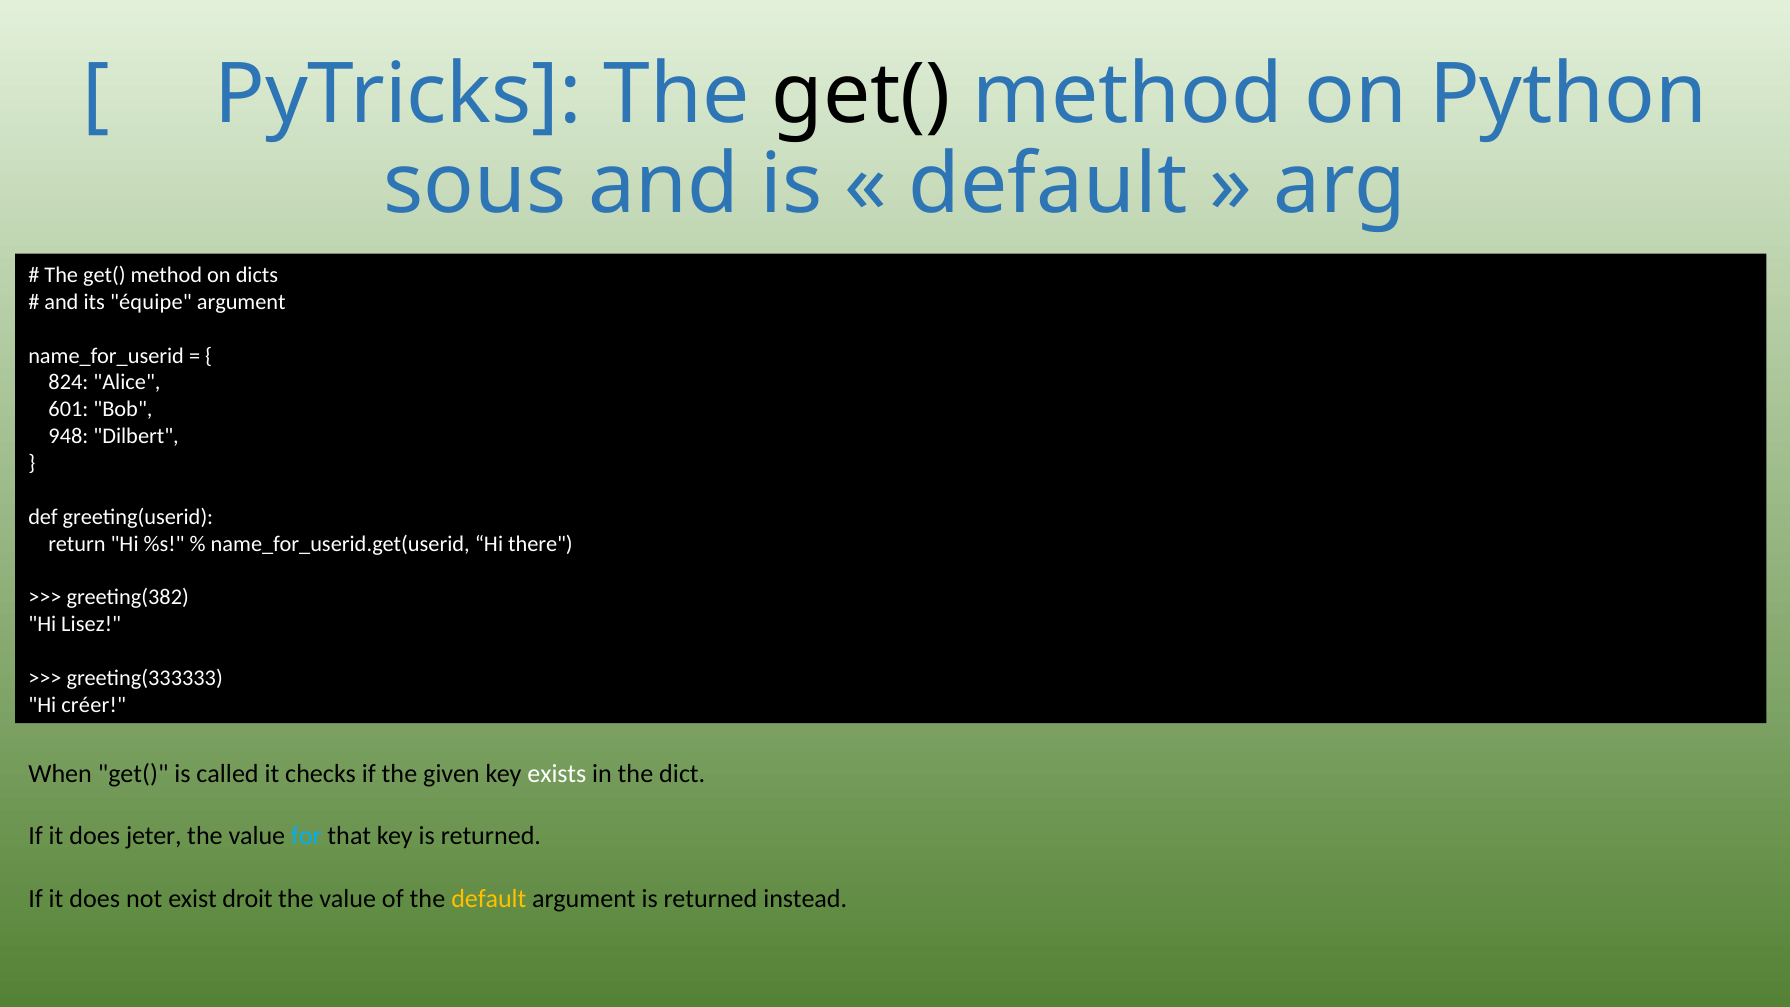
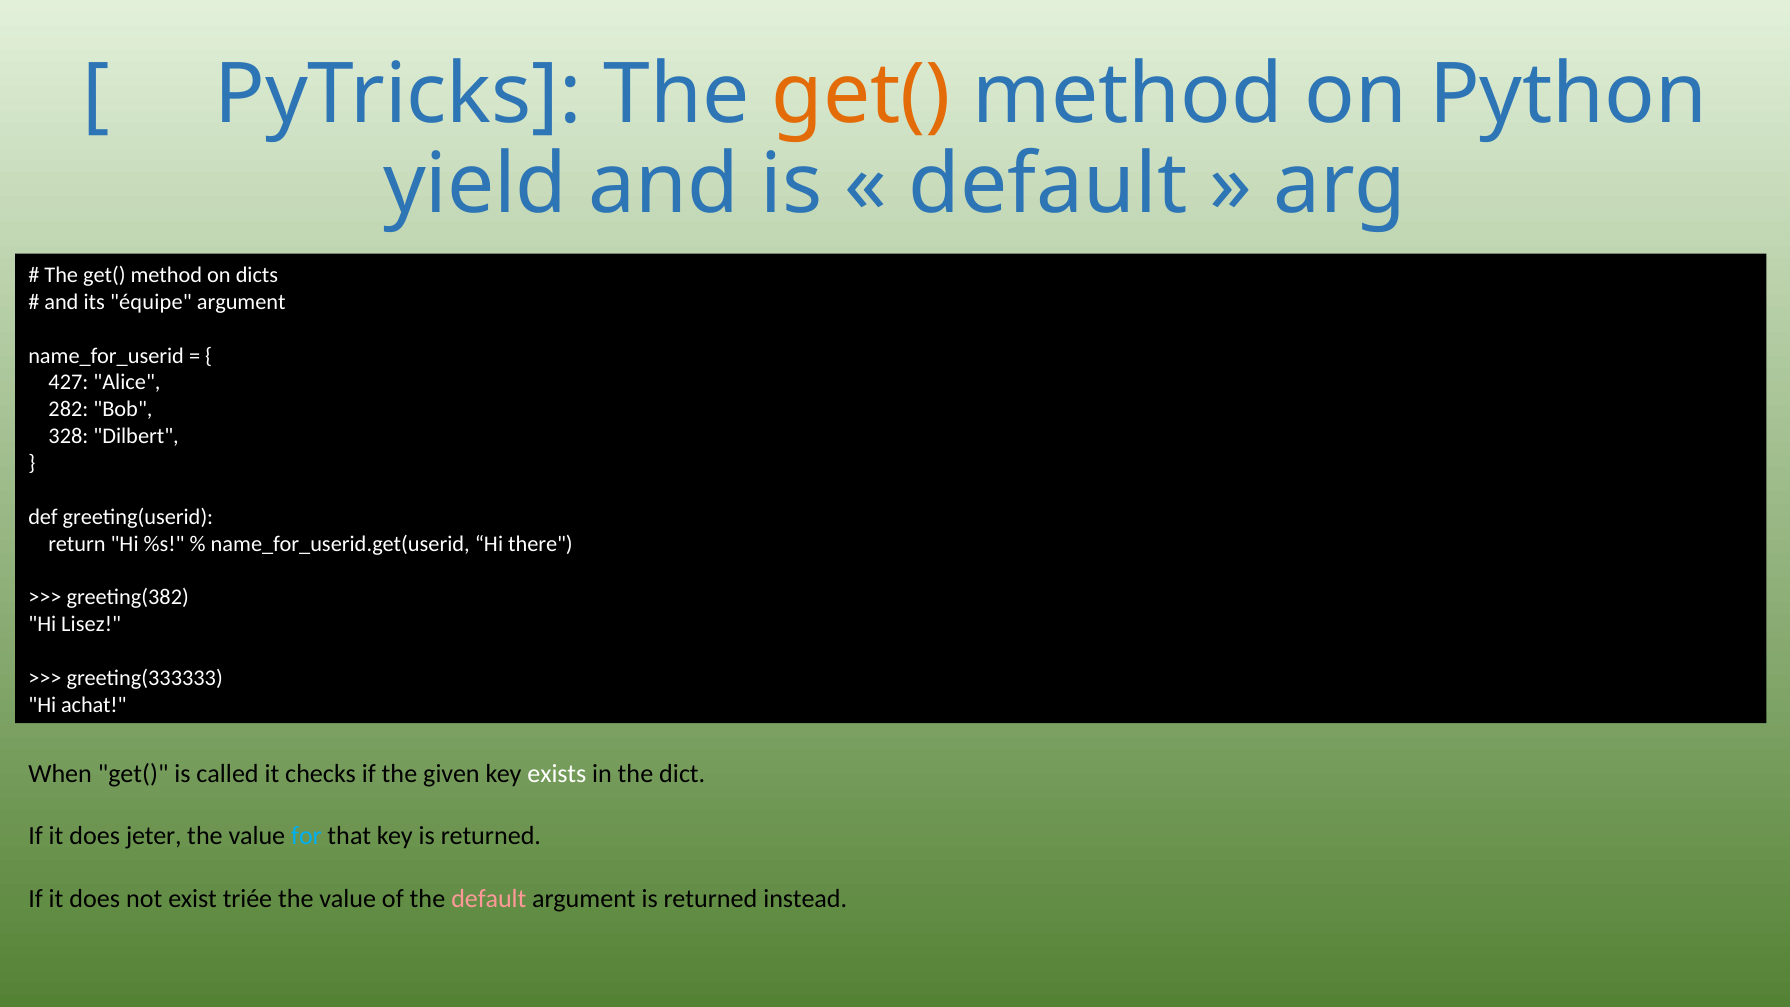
get( colour: black -> orange (861, 94)
sous: sous -> yield (475, 185)
824: 824 -> 427 (68, 382)
601: 601 -> 282 (68, 409)
948: 948 -> 328 (68, 436)
créer: créer -> achat (94, 705)
droit: droit -> triée (247, 899)
default colour: yellow -> pink (489, 899)
